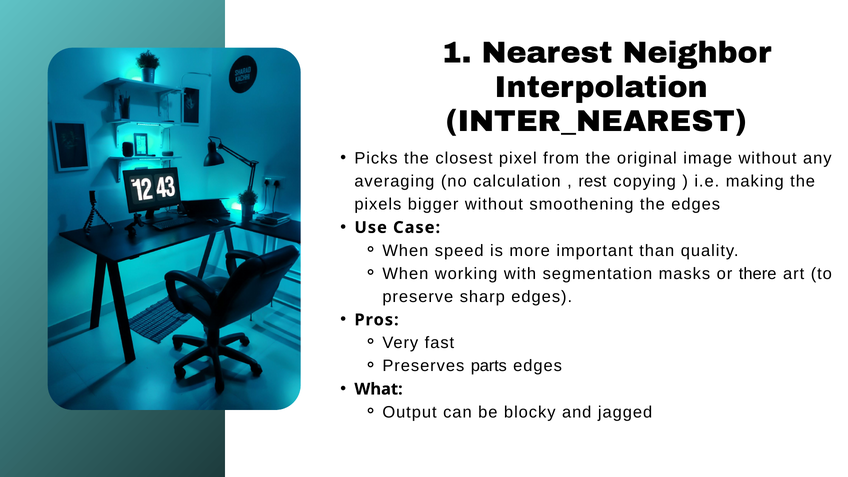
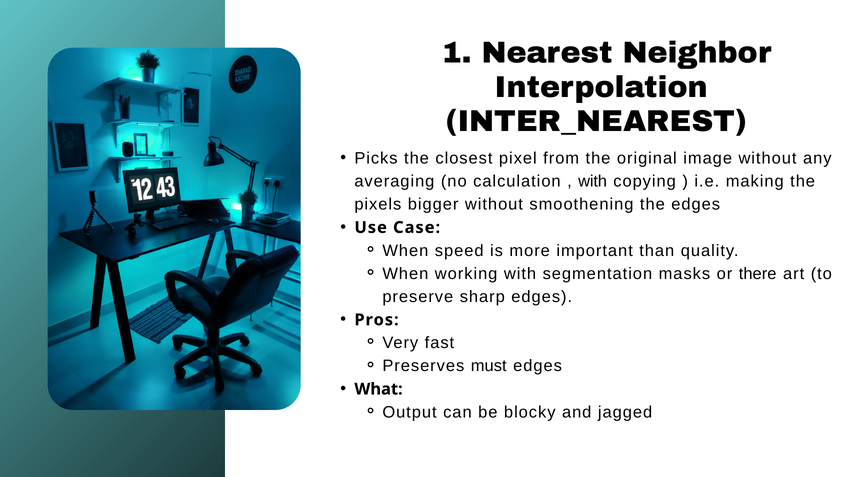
rest: rest -> with (593, 181)
parts: parts -> must (489, 366)
